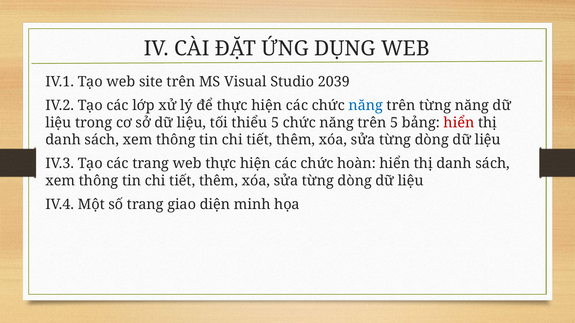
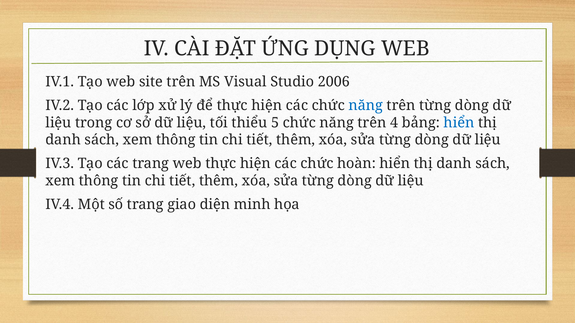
2039: 2039 -> 2006 (334, 82)
trên từng năng: năng -> dòng (472, 106)
trên 5: 5 -> 4 (394, 123)
hiển colour: red -> blue (459, 123)
